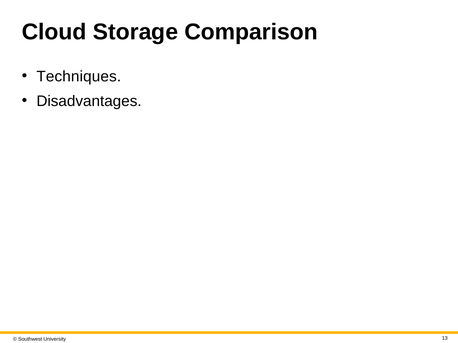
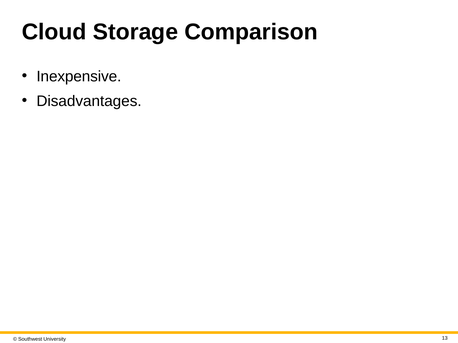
Techniques: Techniques -> Inexpensive (79, 76)
